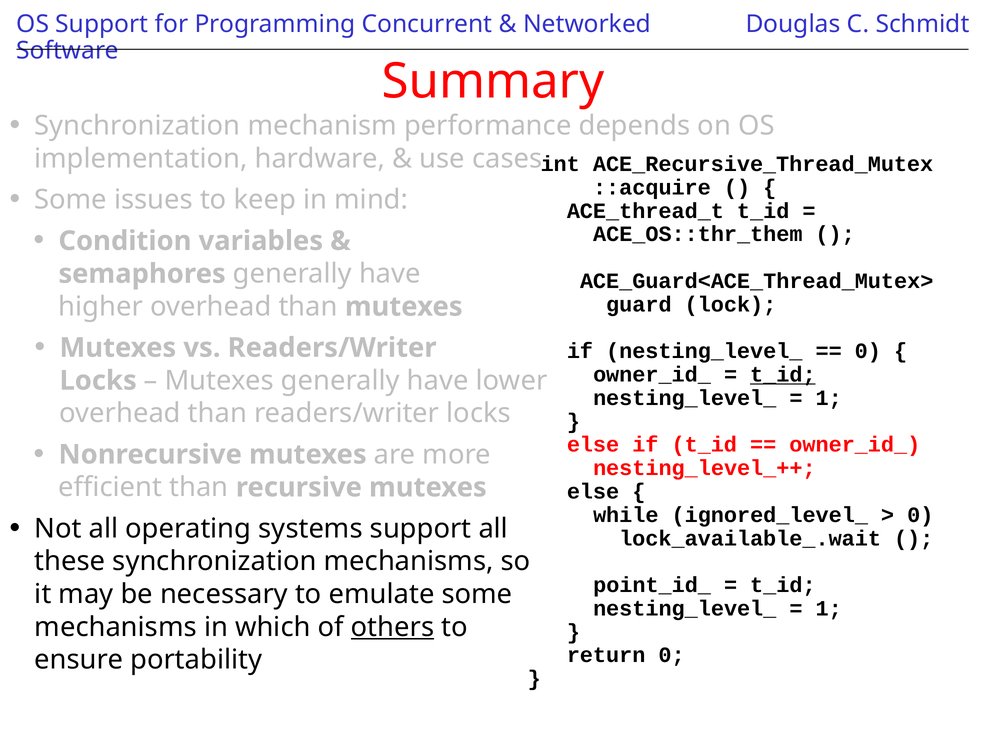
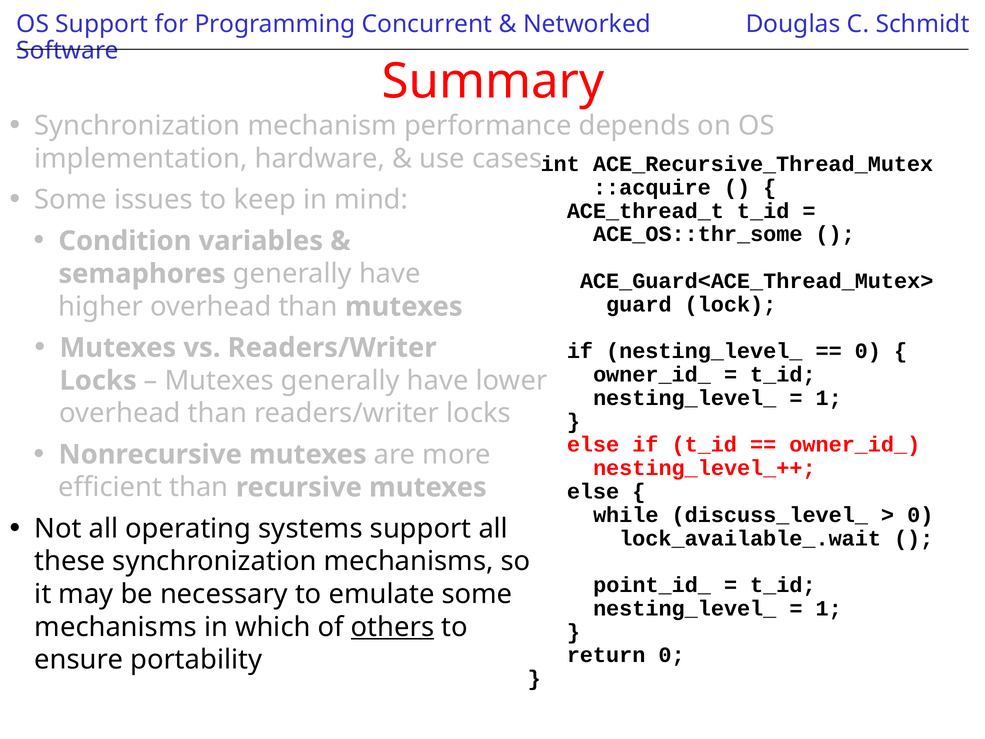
ACE_OS::thr_them: ACE_OS::thr_them -> ACE_OS::thr_some (698, 234)
t_id underline: present -> none (783, 374)
ignored_level_: ignored_level_ -> discuss_level_ (770, 515)
